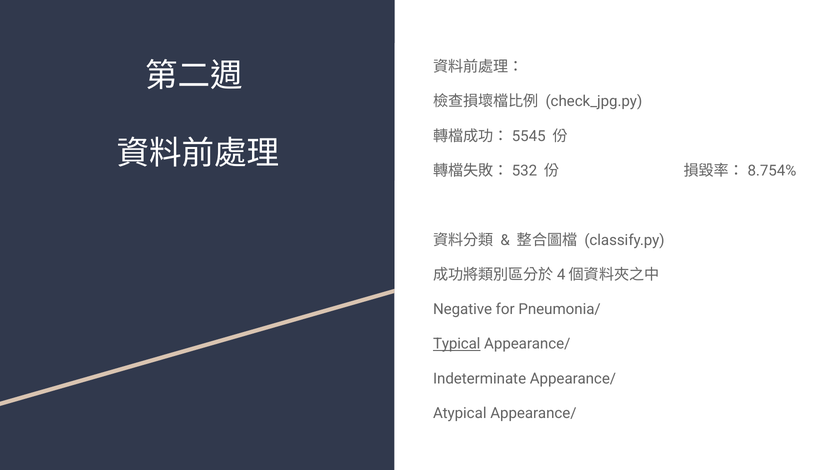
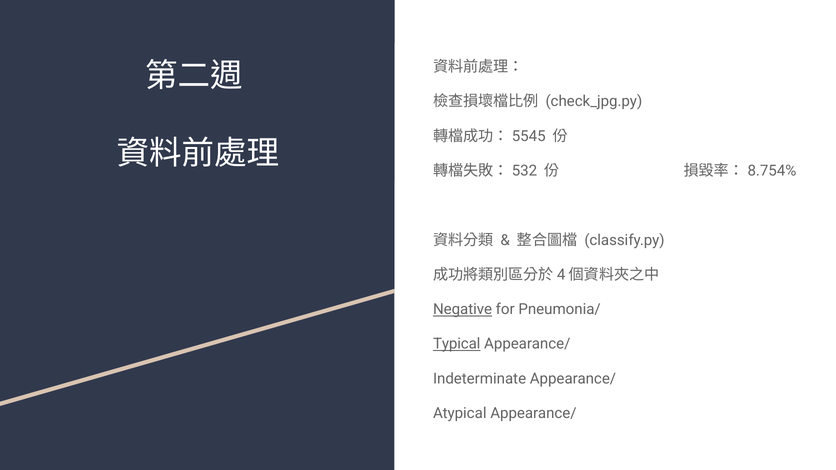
Negative underline: none -> present (463, 310)
